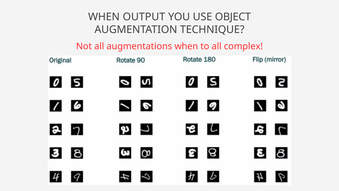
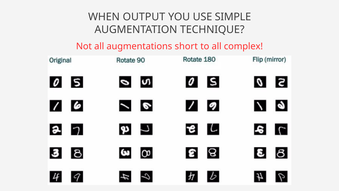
OBJECT: OBJECT -> SIMPLE (233, 17)
augmentations when: when -> short (186, 46)
